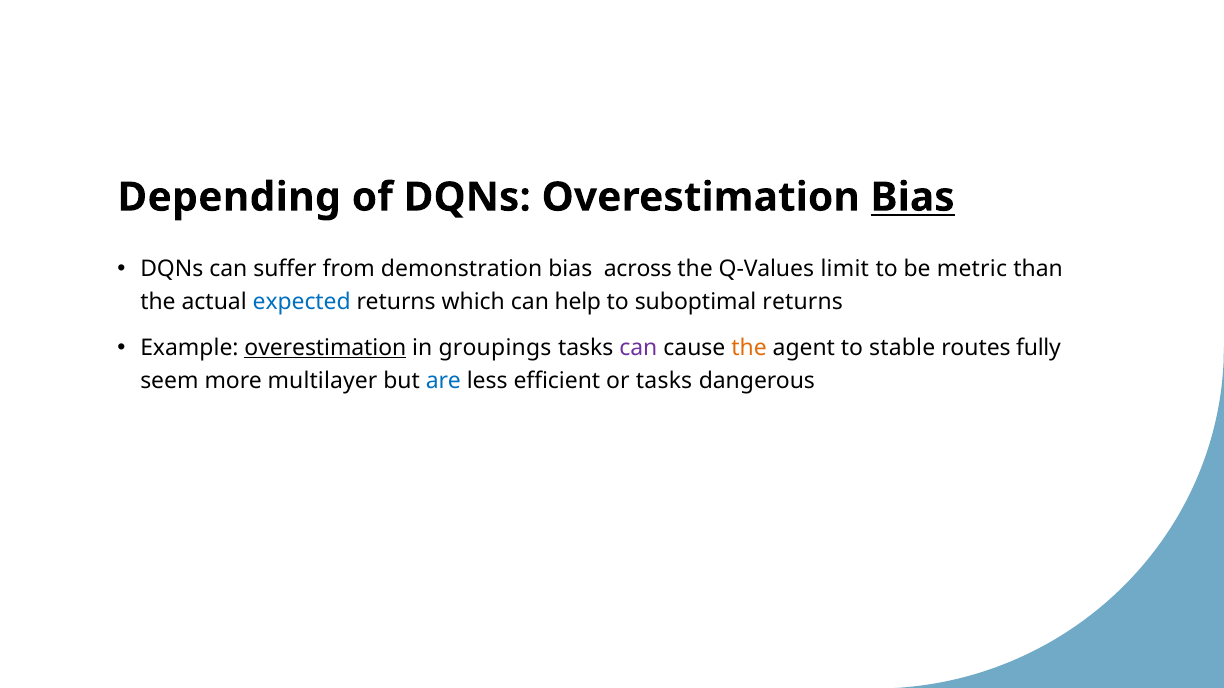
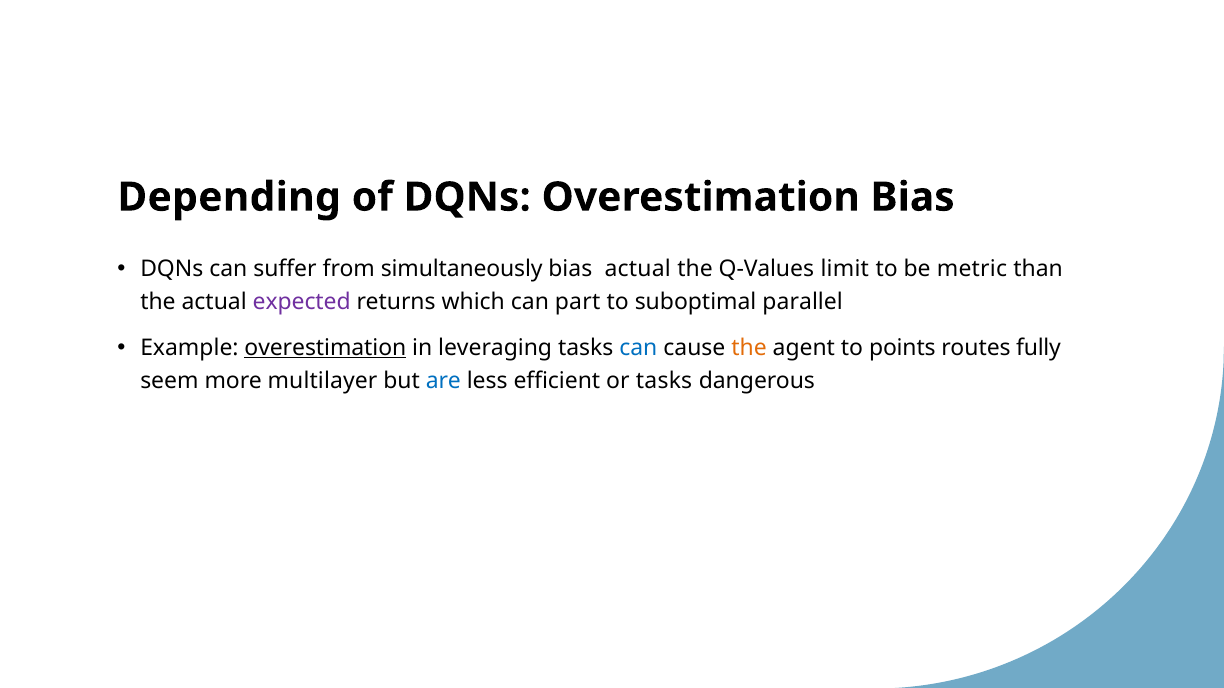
Bias underline: present -> none (913, 197)
demonstration: demonstration -> simultaneously (462, 269)
bias across: across -> actual (638, 269)
expected colour: blue -> purple (302, 302)
help: help -> part (578, 302)
suboptimal returns: returns -> parallel (803, 302)
groupings: groupings -> leveraging (495, 348)
can colour: purple -> blue (638, 348)
stable: stable -> points (902, 348)
